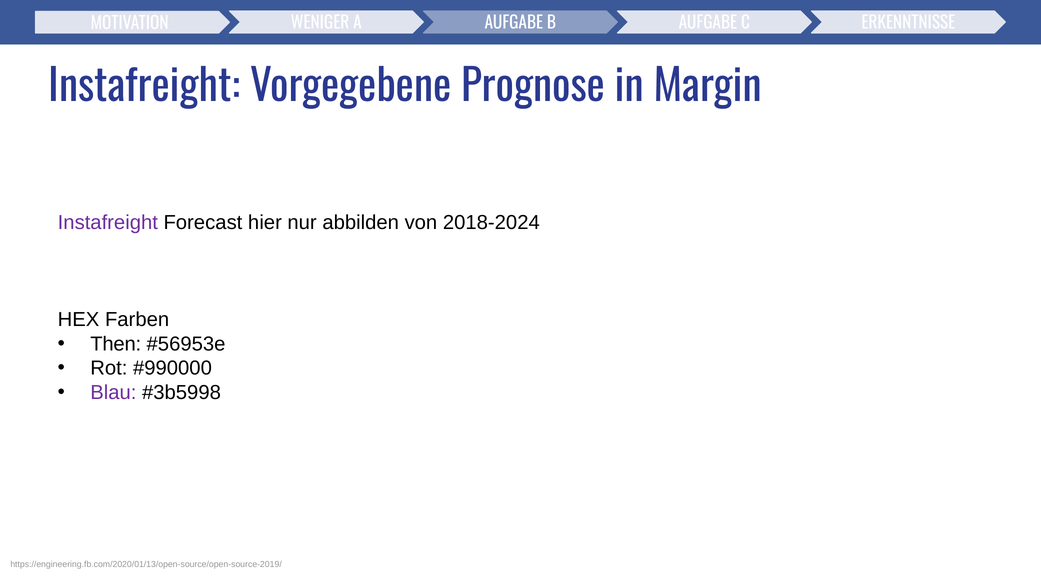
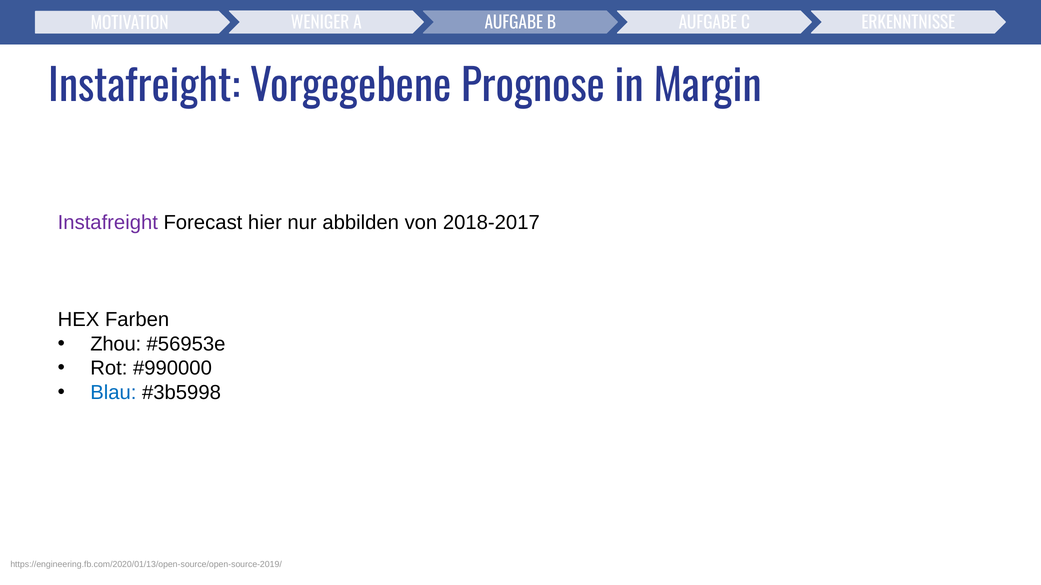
2018-2024: 2018-2024 -> 2018-2017 (491, 223)
Then: Then -> Zhou (116, 344)
Blau colour: purple -> blue (113, 393)
